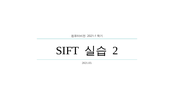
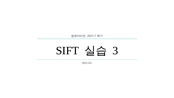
2: 2 -> 3 (115, 51)
